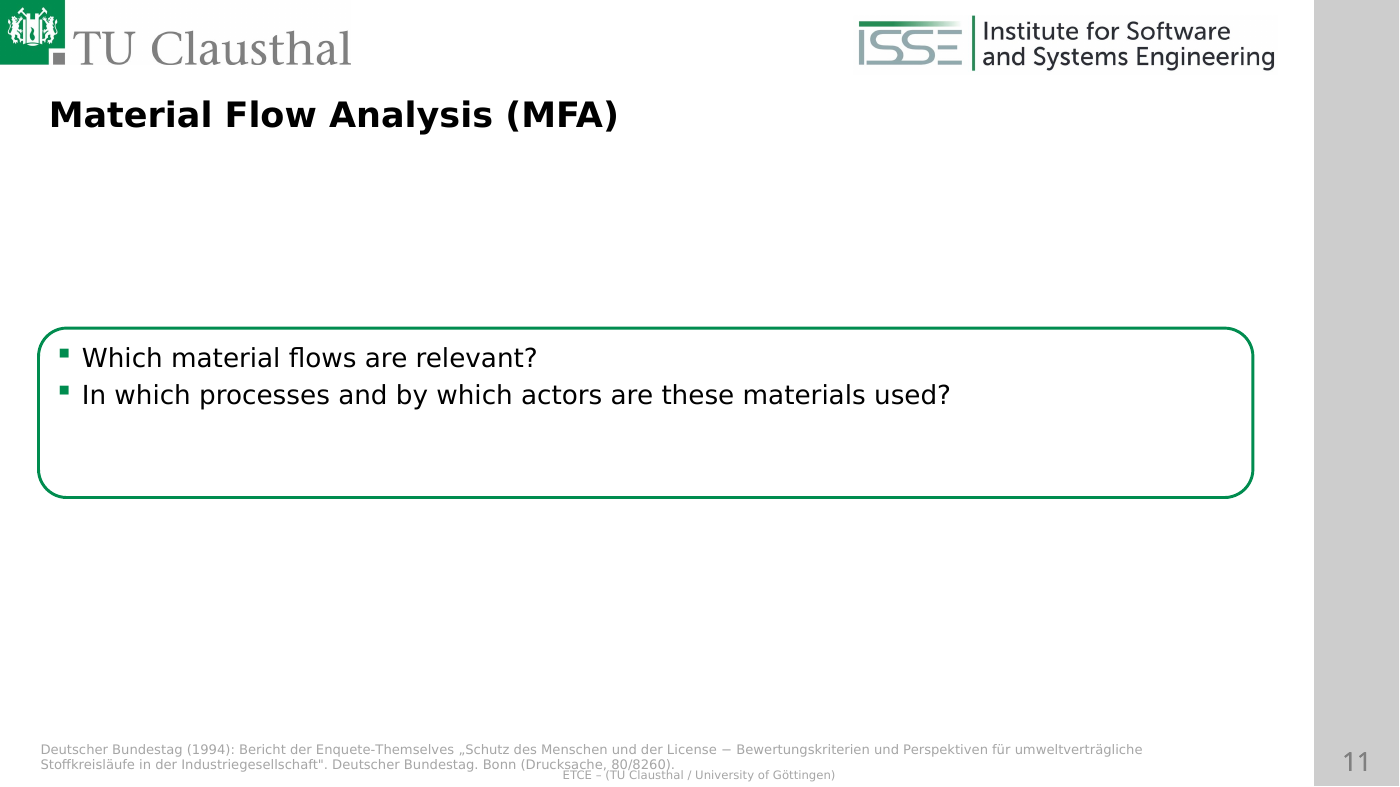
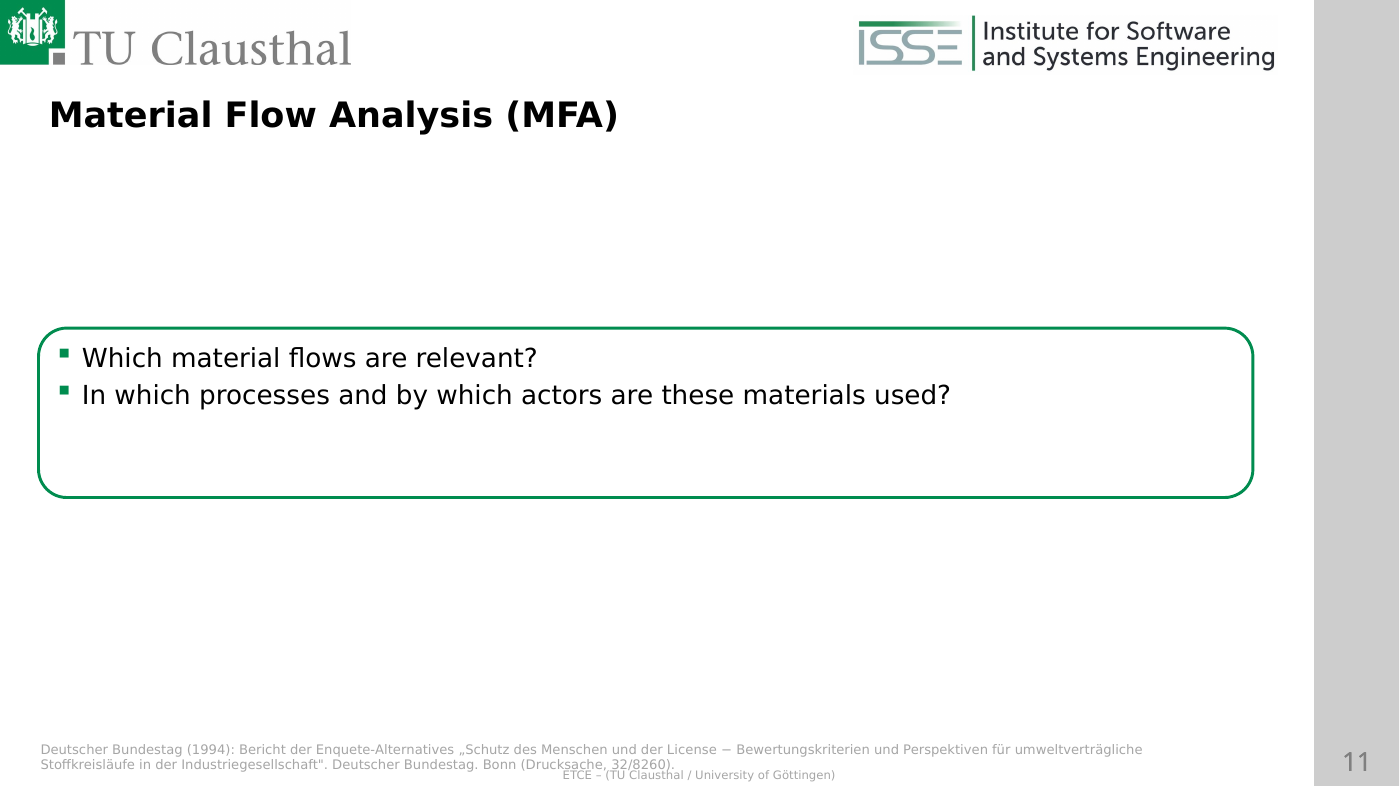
Enquete-Themselves: Enquete-Themselves -> Enquete-Alternatives (385, 750)
80/8260: 80/8260 -> 32/8260 (643, 766)
